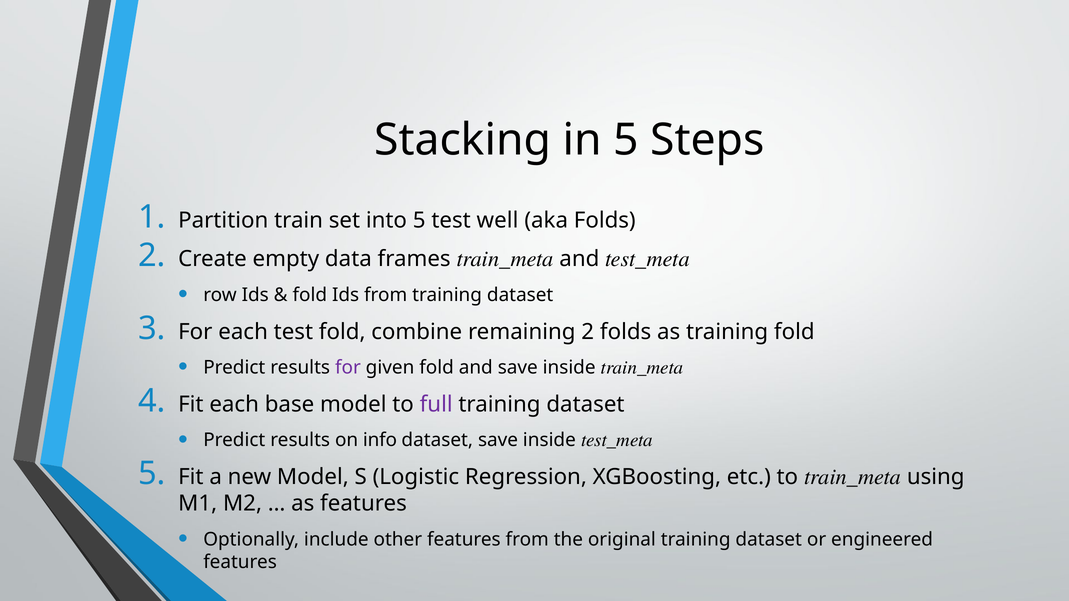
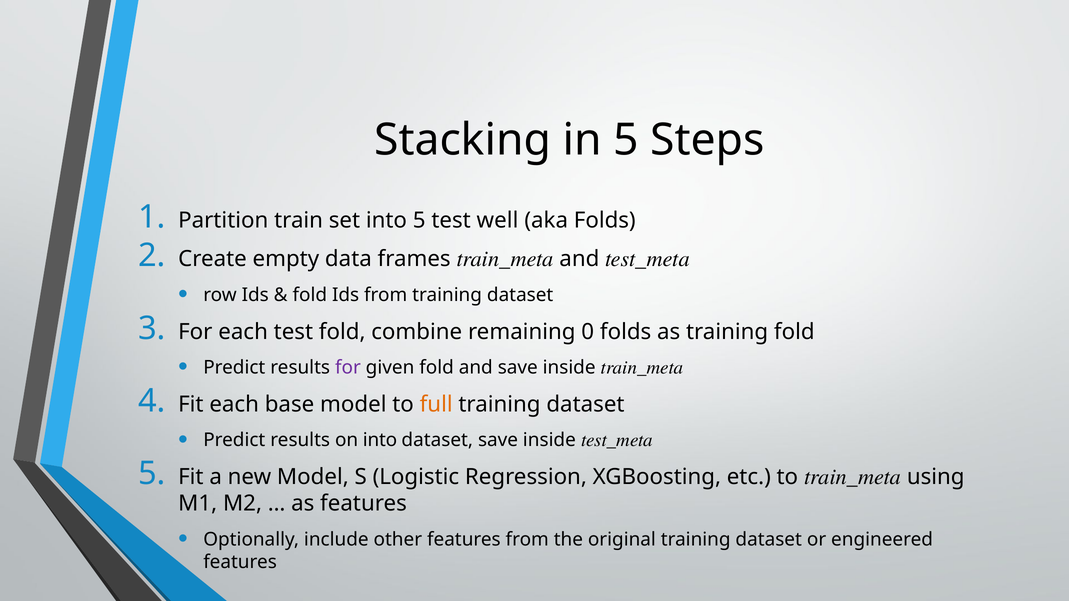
remaining 2: 2 -> 0 (588, 332)
full colour: purple -> orange (436, 405)
on info: info -> into (380, 440)
